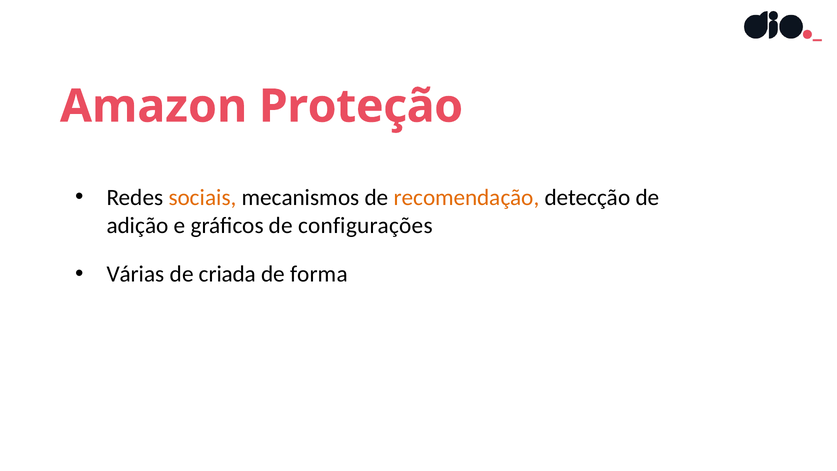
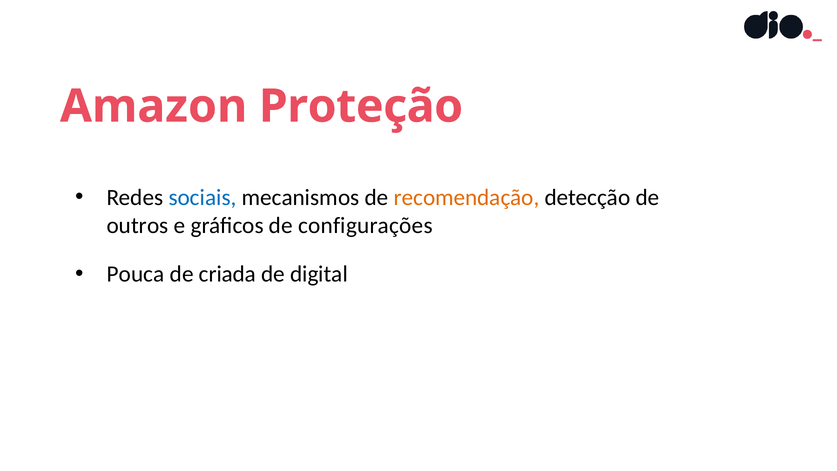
sociais colour: orange -> blue (203, 197)
adição: adição -> outros (138, 225)
Várias: Várias -> Pouca (136, 274)
forma: forma -> digital (319, 274)
